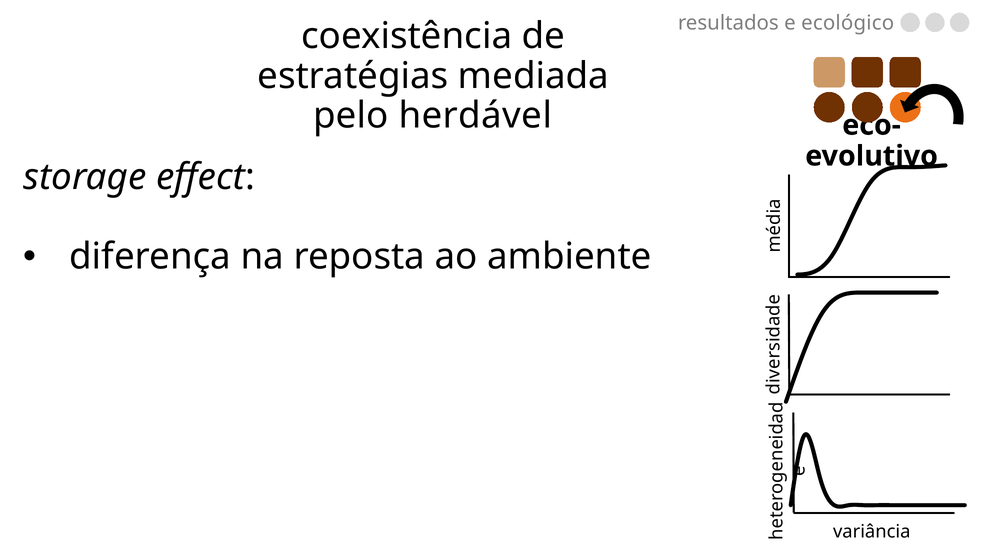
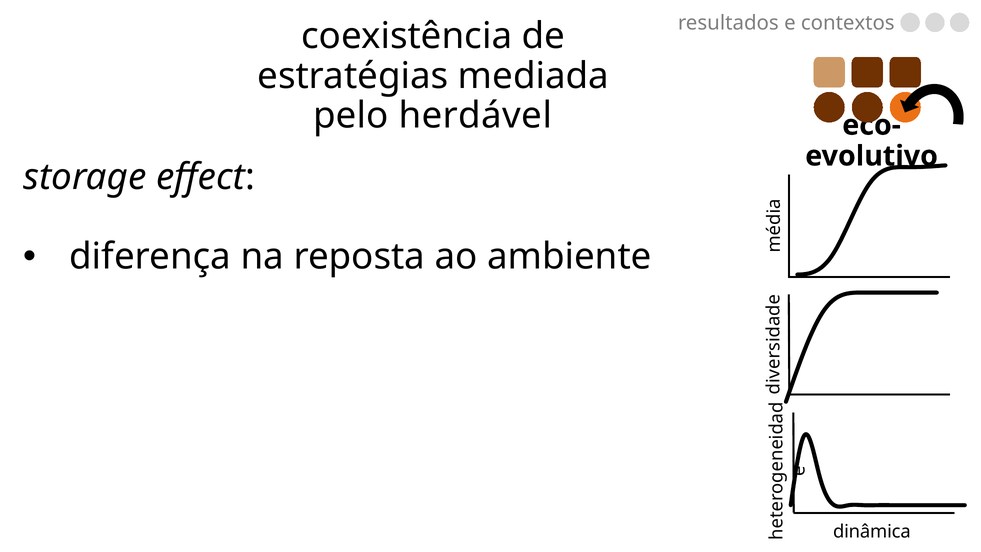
ecológico: ecológico -> contextos (848, 23)
variância: variância -> dinâmica (872, 531)
